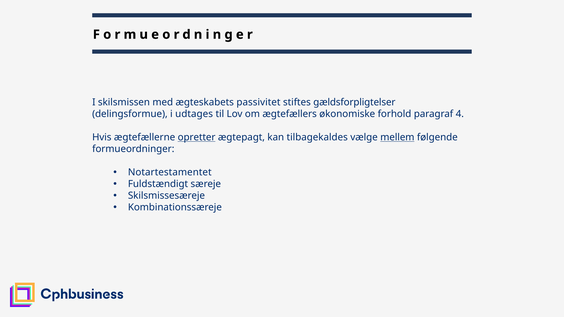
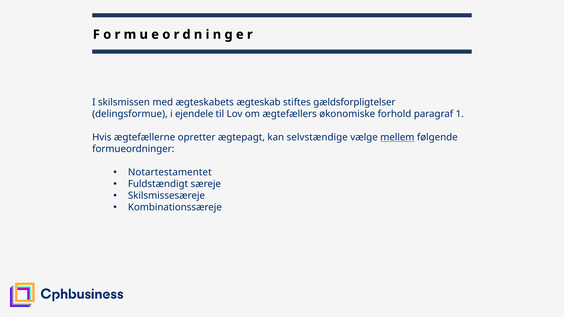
passivitet: passivitet -> ægteskab (259, 102)
udtages: udtages -> ejendele (194, 114)
4: 4 -> 1 (460, 114)
opretter underline: present -> none (197, 137)
tilbagekaldes: tilbagekaldes -> selvstændige (317, 137)
